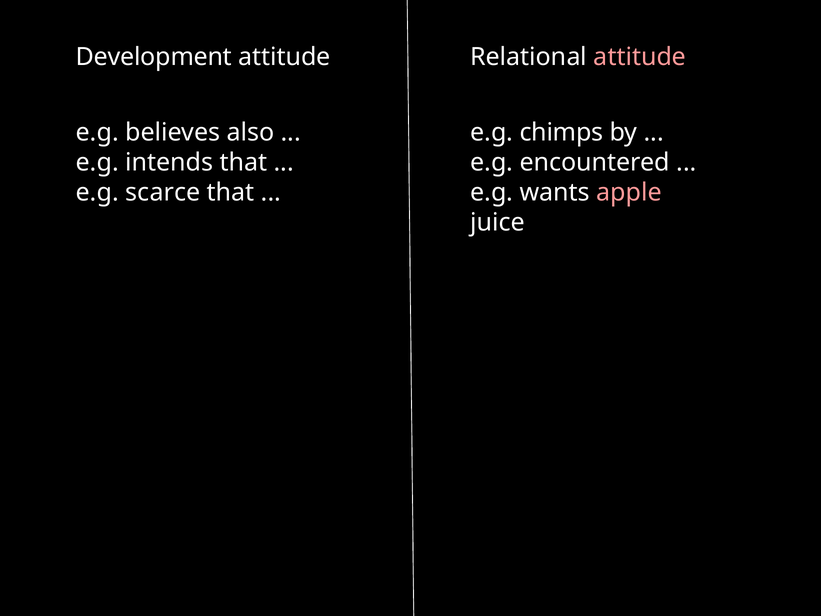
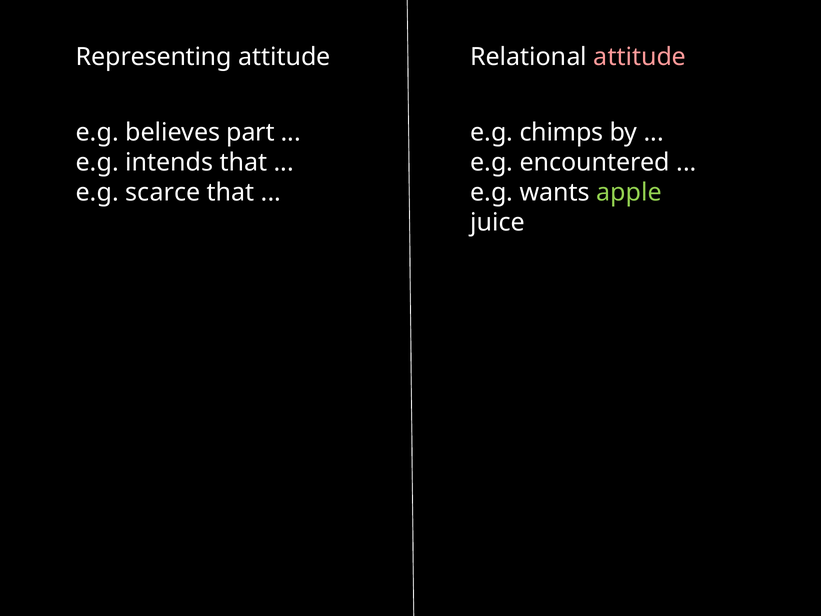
Development: Development -> Representing (154, 57)
also: also -> part (251, 132)
apple colour: pink -> light green (629, 192)
